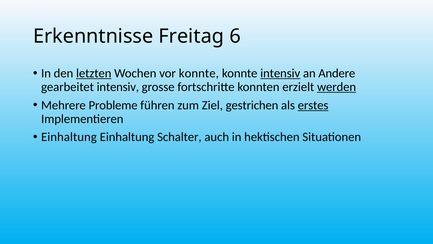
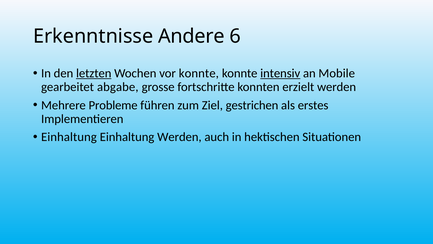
Freitag: Freitag -> Andere (191, 36)
Andere: Andere -> Mobile (337, 73)
gearbeitet intensiv: intensiv -> abgabe (118, 87)
werden underline: present -> none (337, 87)
erstes underline: present -> none (313, 105)
Einhaltung Schalter: Schalter -> Werden (179, 137)
